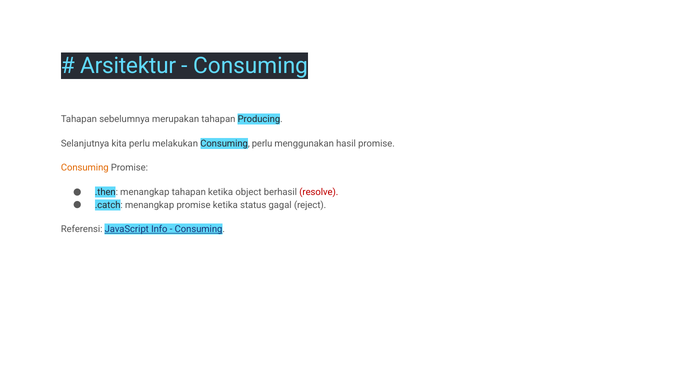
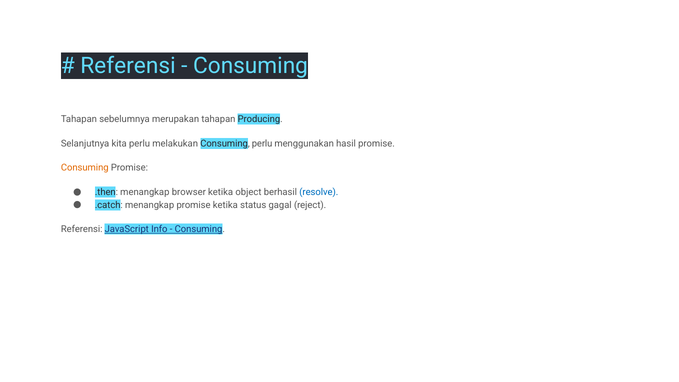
Arsitektur: Arsitektur -> Referensi (128, 66)
menangkap tahapan: tahapan -> browser (189, 192)
resolve colour: red -> blue (319, 192)
